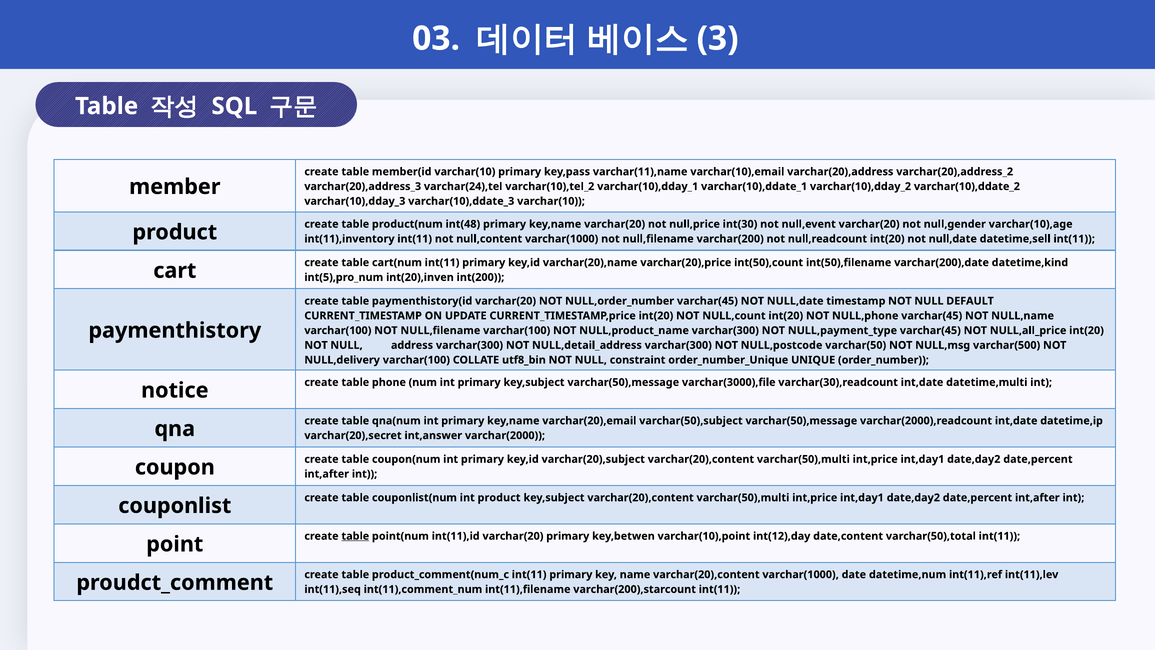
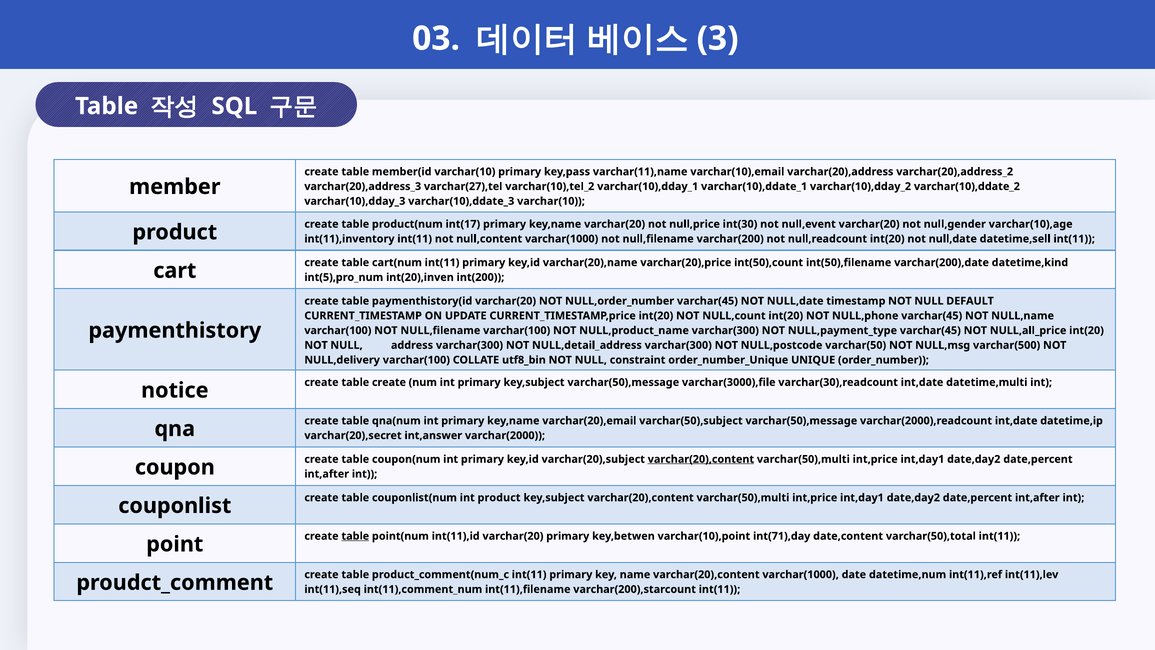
varchar(24),tel: varchar(24),tel -> varchar(27),tel (463, 186)
int(48: int(48 -> int(17 (463, 224)
table phone: phone -> create (389, 382)
varchar(20),content underline: none -> present (701, 459)
int(12),day: int(12),day -> int(71),day (782, 536)
